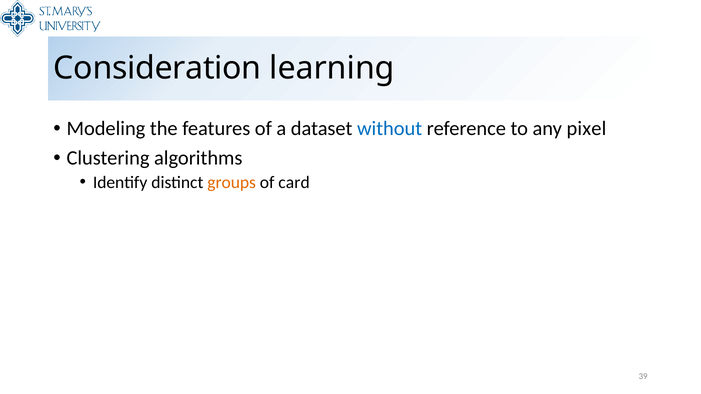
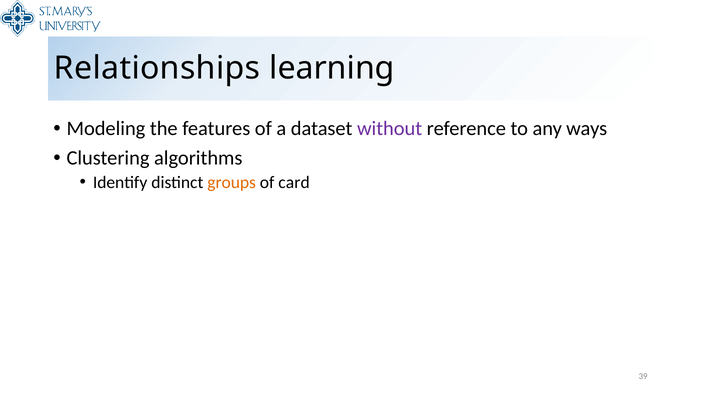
Consideration: Consideration -> Relationships (157, 68)
without colour: blue -> purple (390, 129)
pixel: pixel -> ways (587, 129)
